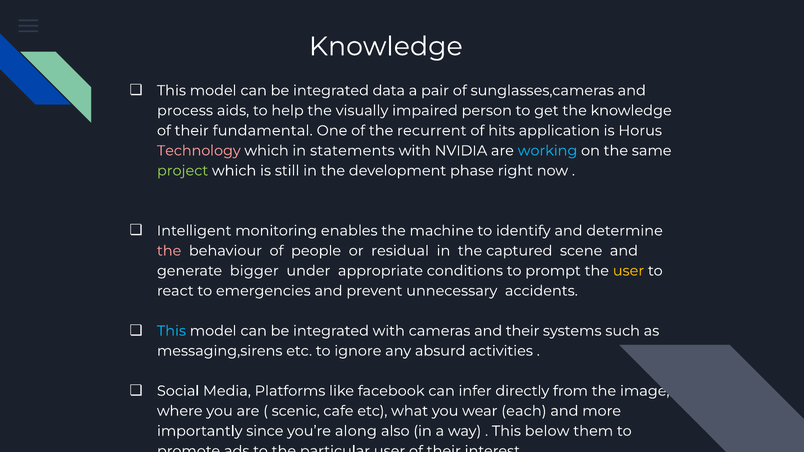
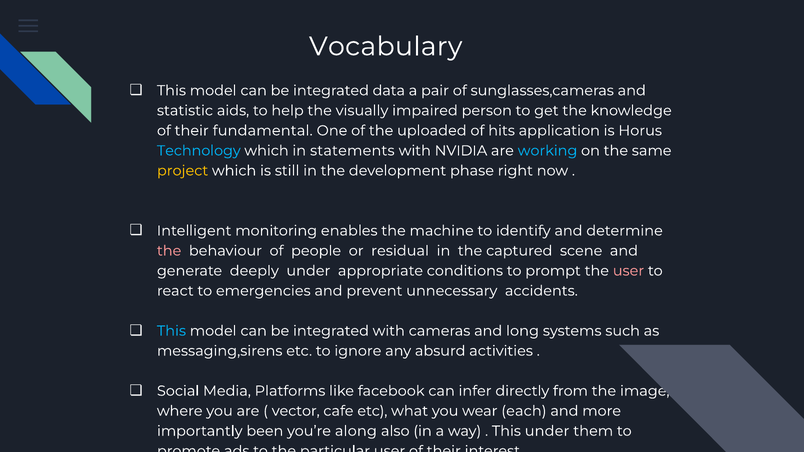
Knowledge: Knowledge -> Vocabulary (386, 46)
process: process -> statistic (185, 111)
recurrent: recurrent -> uploaded (432, 131)
Technology colour: pink -> light blue (199, 151)
project colour: light green -> yellow (183, 171)
bigger: bigger -> deeply (254, 271)
user colour: yellow -> pink (628, 271)
and their: their -> long (523, 331)
scenic: scenic -> vector (296, 411)
since: since -> been (265, 431)
This below: below -> under (547, 431)
